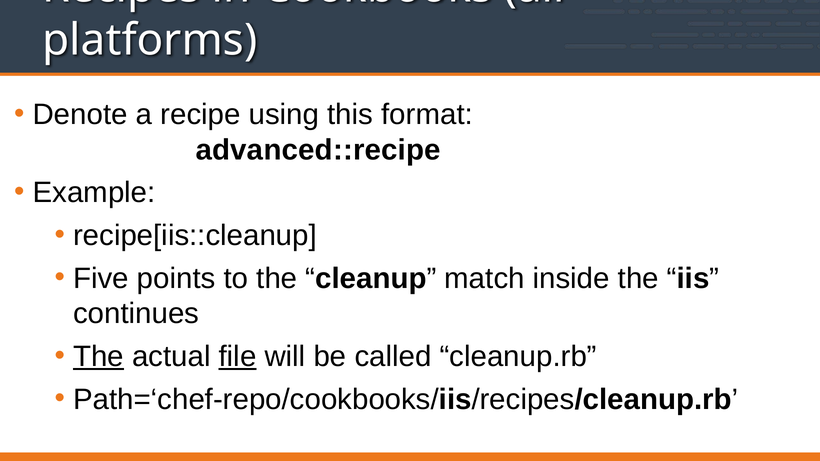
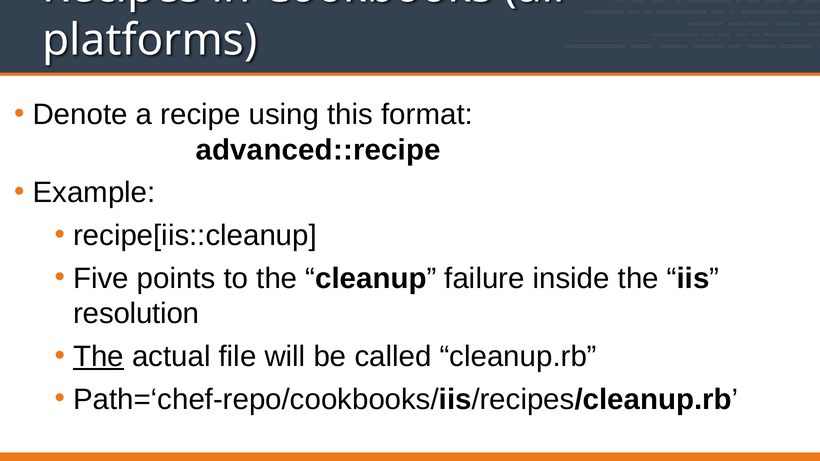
match: match -> failure (485, 278)
continues: continues -> resolution (136, 314)
file underline: present -> none (238, 357)
